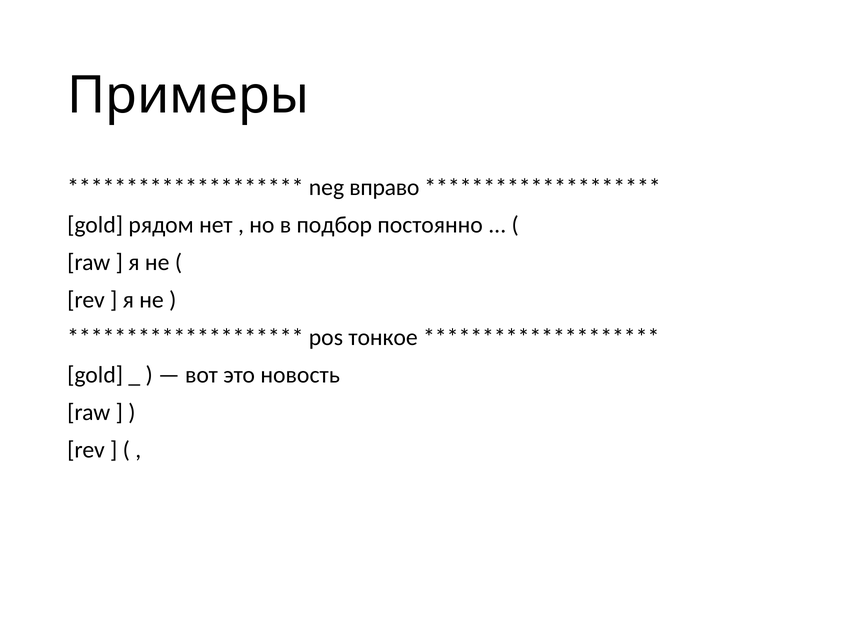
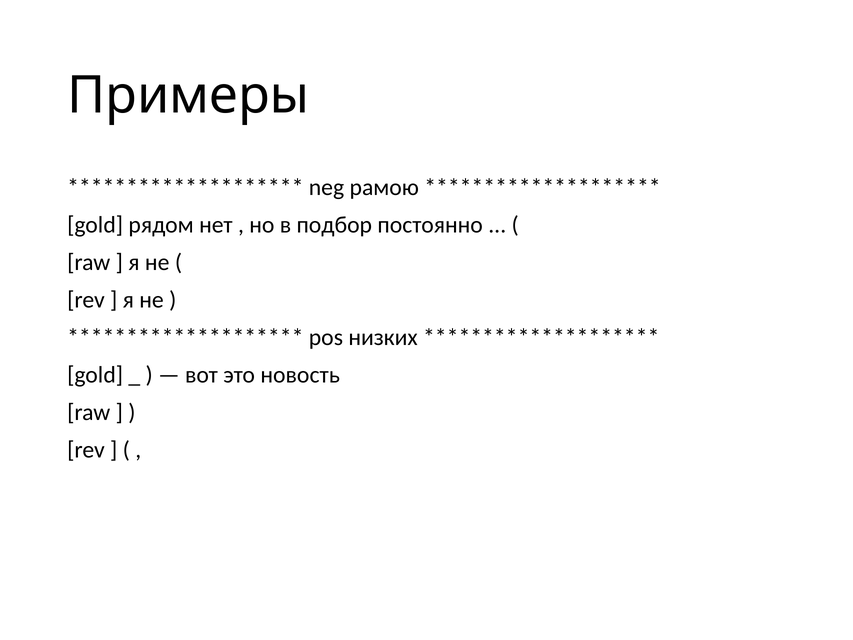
вправо: вправо -> рамою (384, 187)
тонкое: тонкое -> низких (383, 337)
